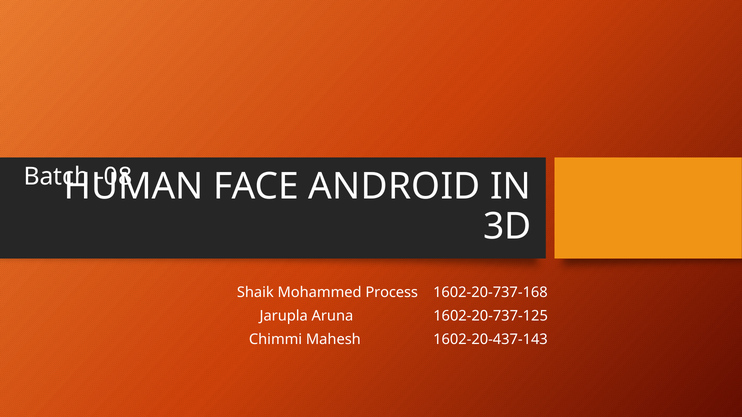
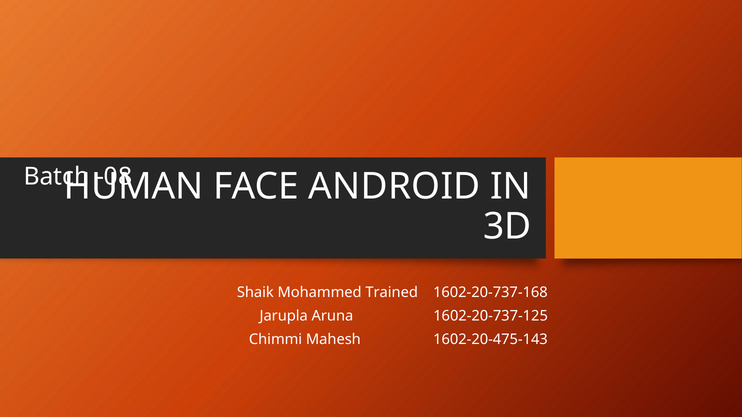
Process: Process -> Trained (392, 293)
1602-20-437-143: 1602-20-437-143 -> 1602-20-475-143 (490, 340)
